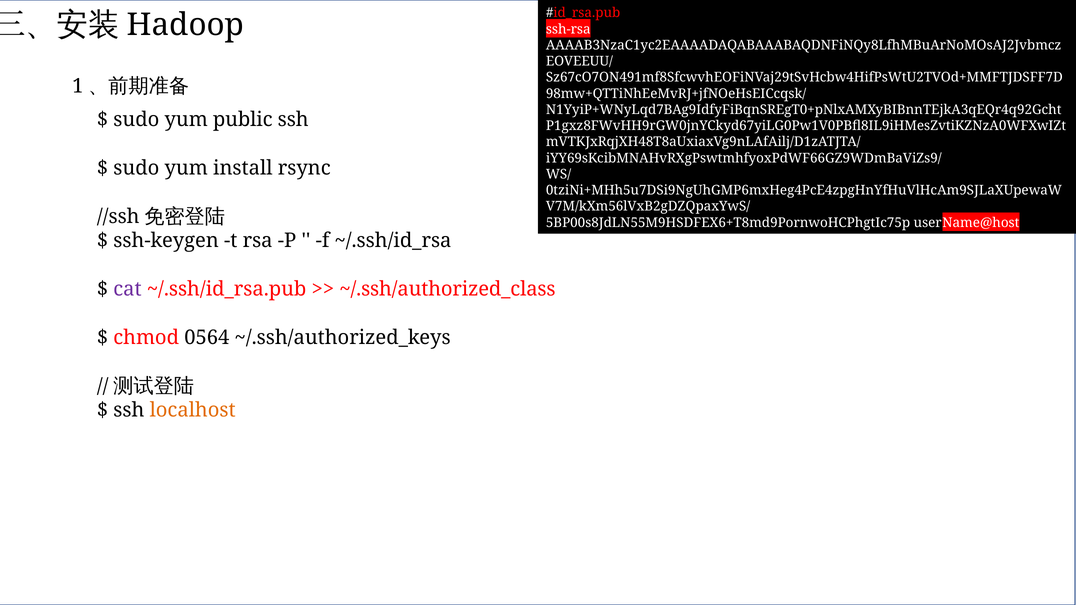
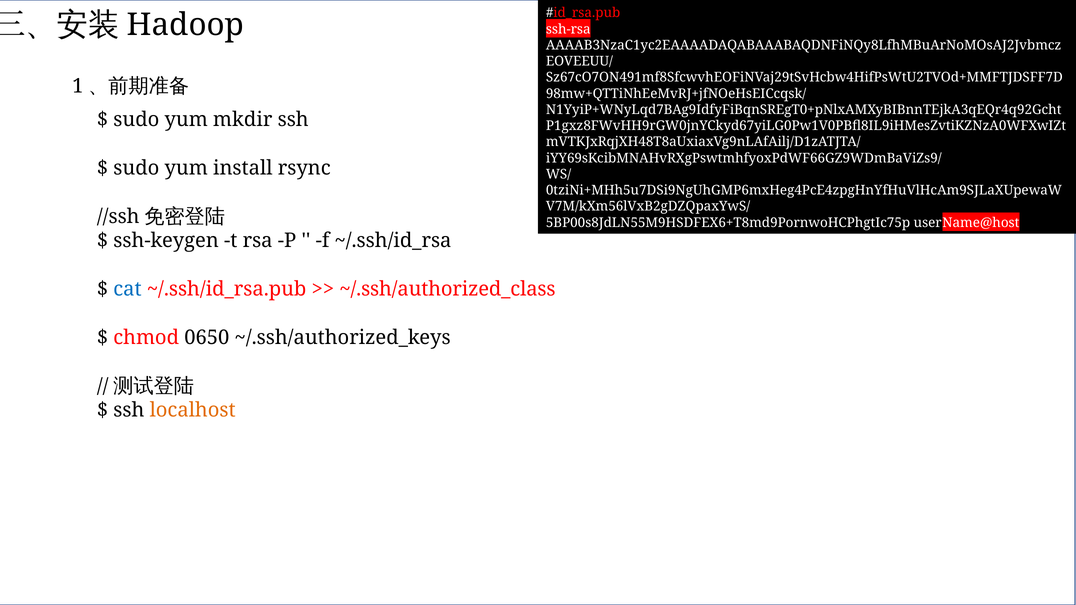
public: public -> mkdir (243, 120)
cat colour: purple -> blue (128, 289)
0564: 0564 -> 0650 (207, 338)
